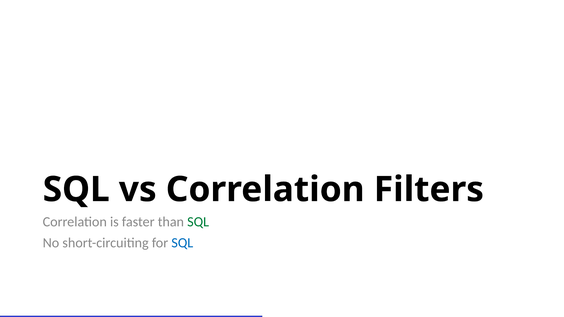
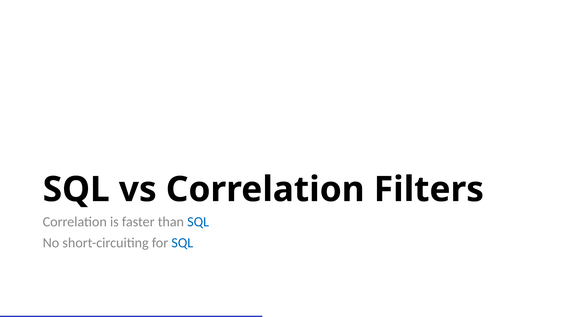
SQL colour: green -> blue (198, 222)
